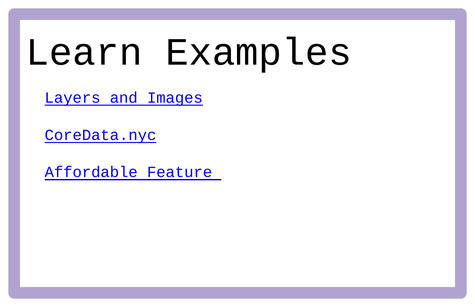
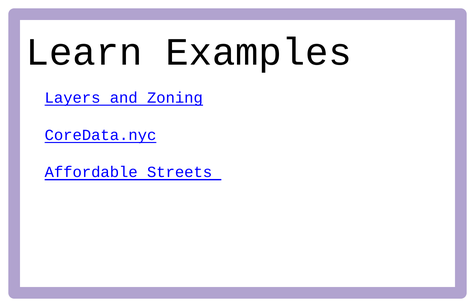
Images: Images -> Zoning (175, 98)
Feature: Feature -> Streets (180, 172)
